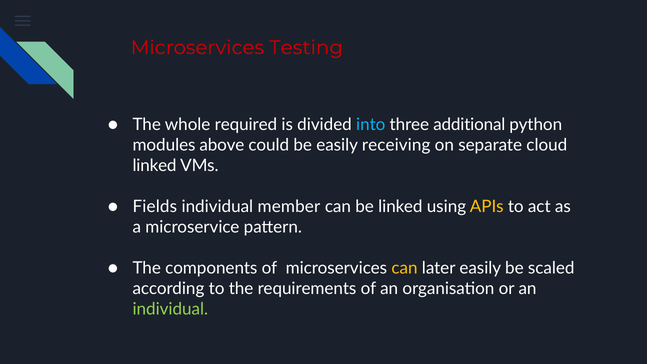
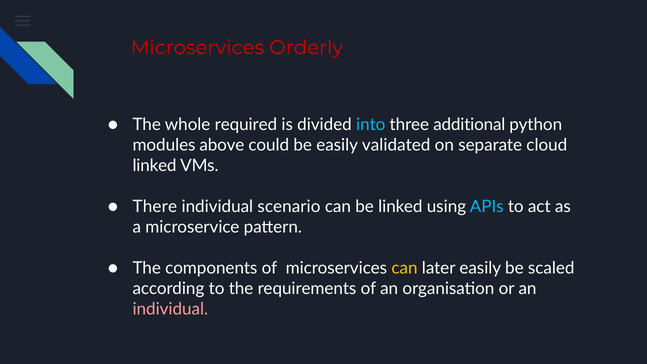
Testing: Testing -> Orderly (306, 48)
receiving: receiving -> validated (396, 145)
Fields: Fields -> There (155, 207)
member: member -> scenario (289, 207)
APIs colour: yellow -> light blue (487, 207)
individual colour: light green -> pink (170, 309)
